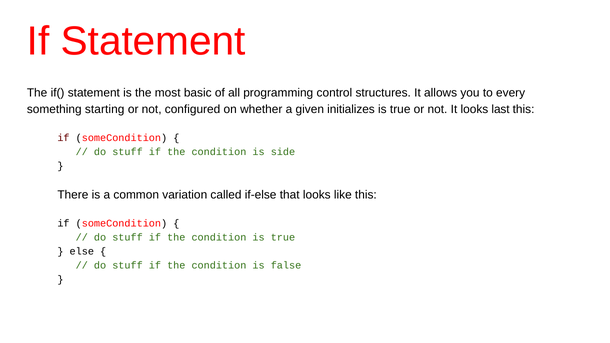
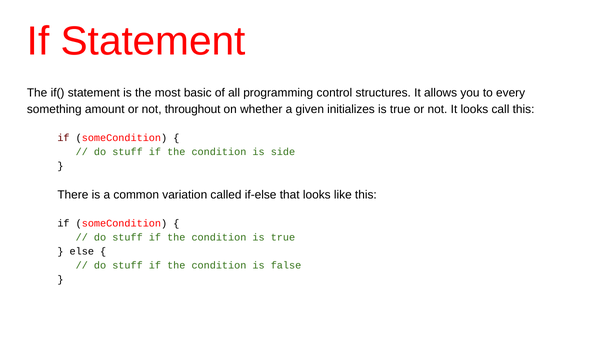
starting: starting -> amount (105, 109)
configured: configured -> throughout (193, 109)
last: last -> call (500, 109)
